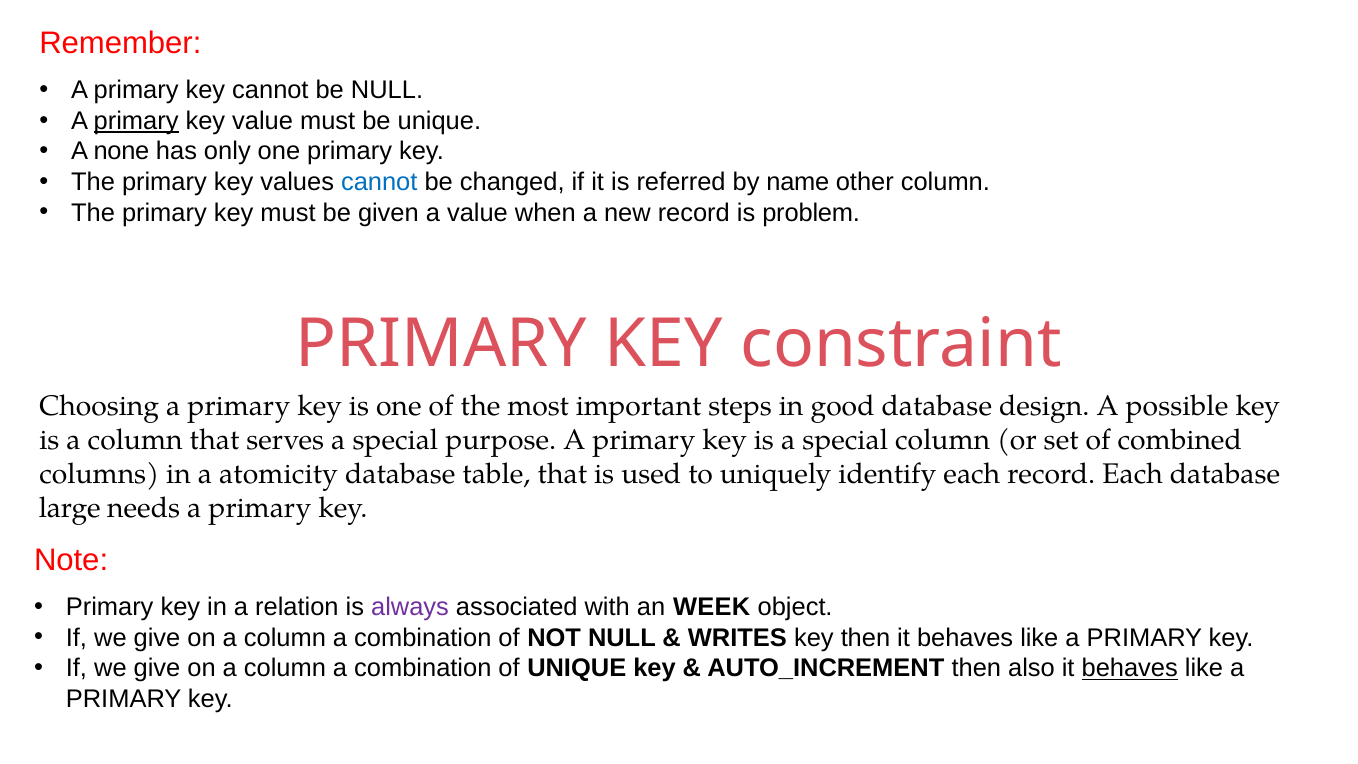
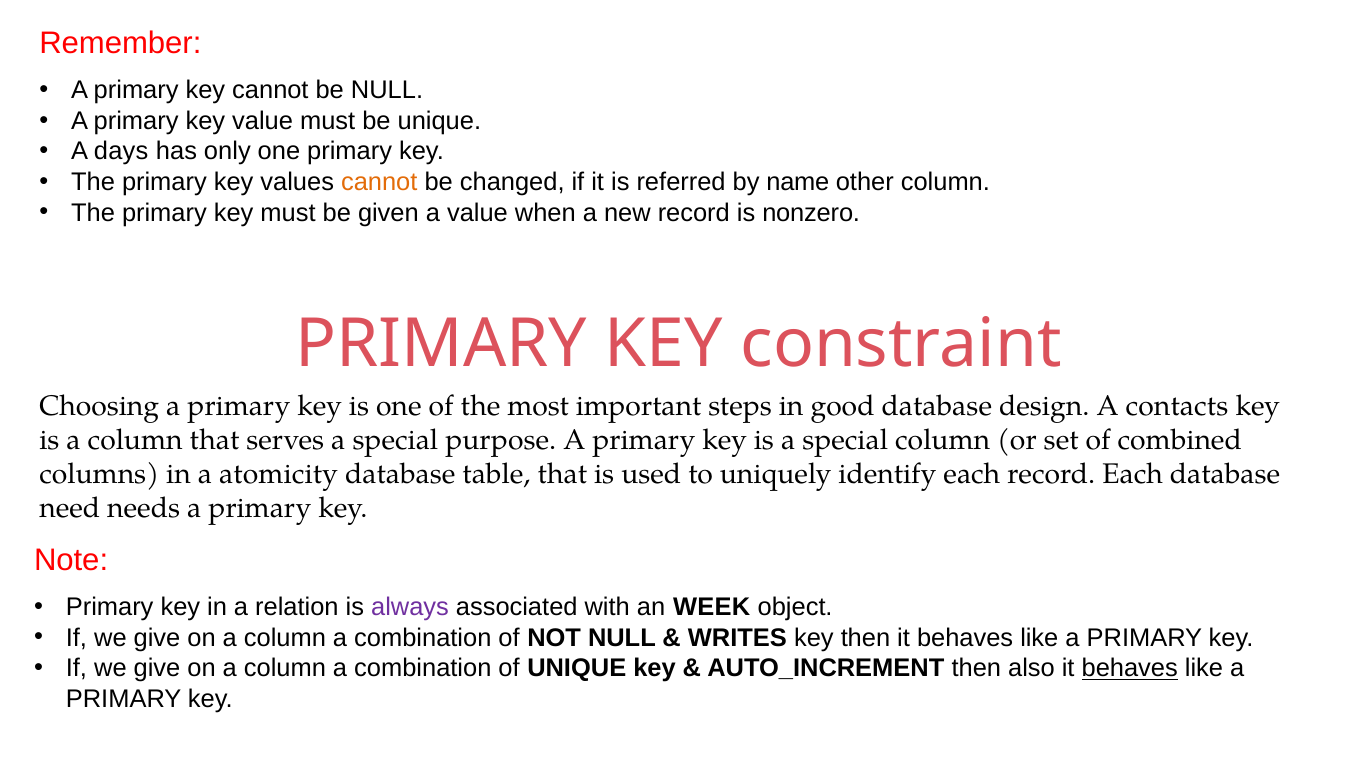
primary underline: present -> none (136, 121)
none: none -> days (121, 152)
cannot colour: blue -> orange (379, 182)
problem: problem -> nonzero (811, 213)
possible: possible -> contacts (1177, 406)
large: large -> need (70, 508)
